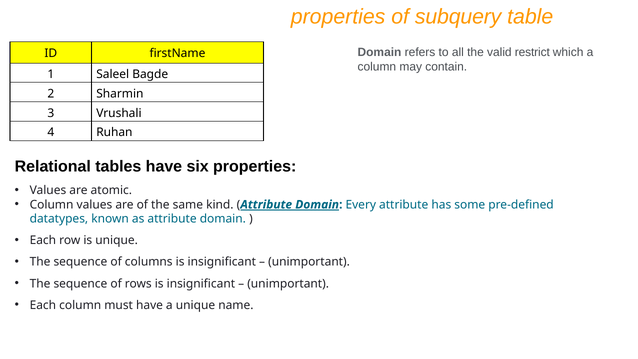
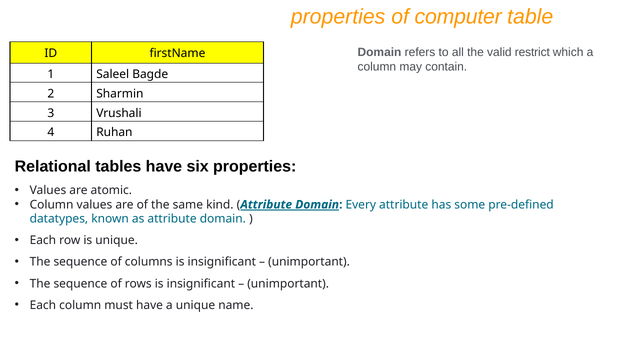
subquery: subquery -> computer (458, 17)
